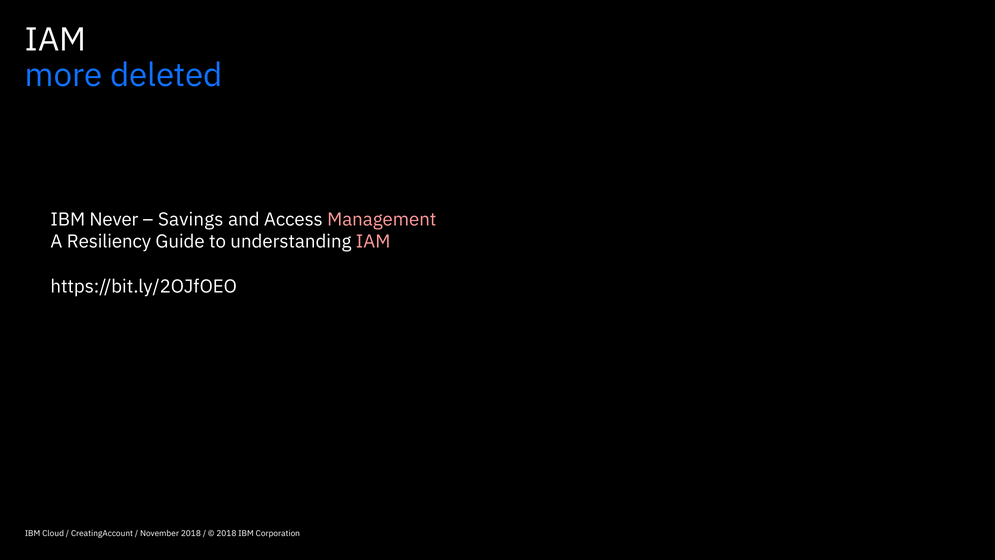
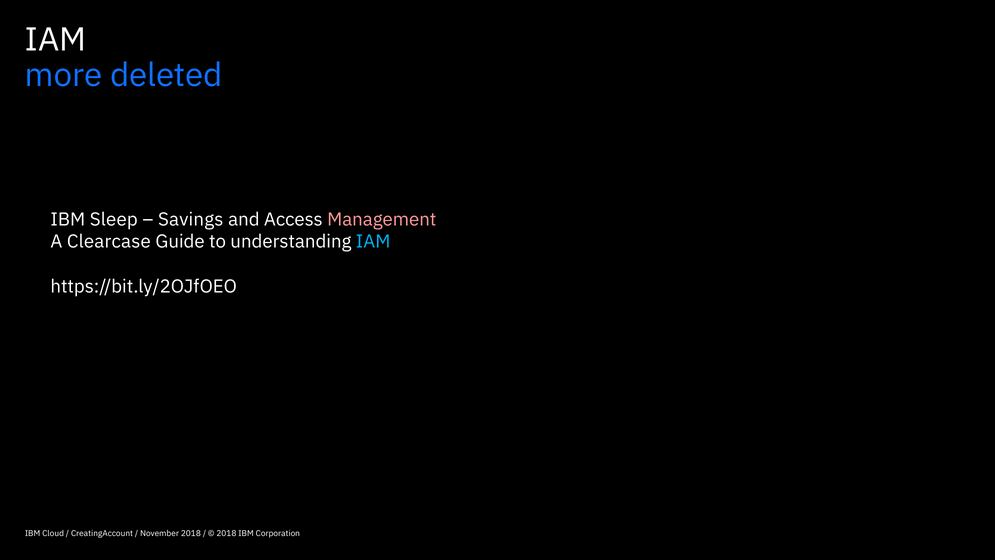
Never: Never -> Sleep (114, 219)
Resiliency: Resiliency -> Clearcase (109, 242)
IAM colour: pink -> light blue (373, 242)
